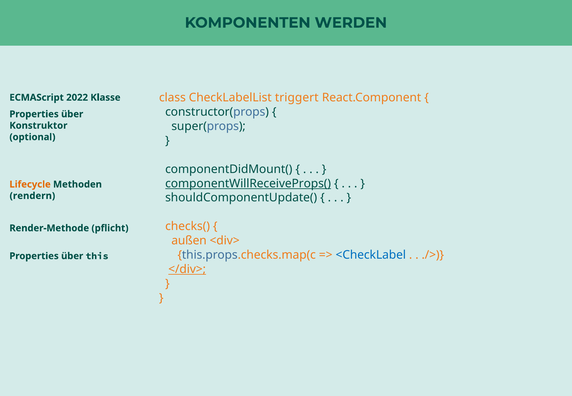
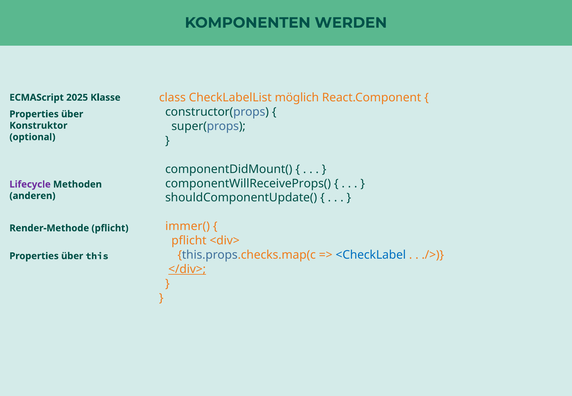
triggert: triggert -> möglich (297, 98)
2022: 2022 -> 2025 (77, 98)
componentWillReceiveProps( underline: present -> none (248, 183)
Lifecycle colour: orange -> purple (30, 184)
rendern: rendern -> anderen (32, 196)
checks(: checks( -> immer( (187, 226)
außen: außen -> pflicht (189, 241)
